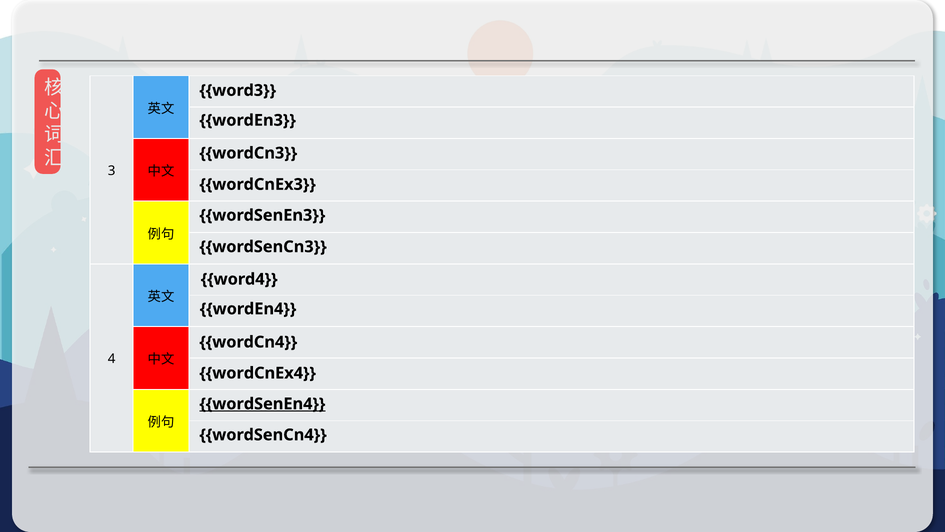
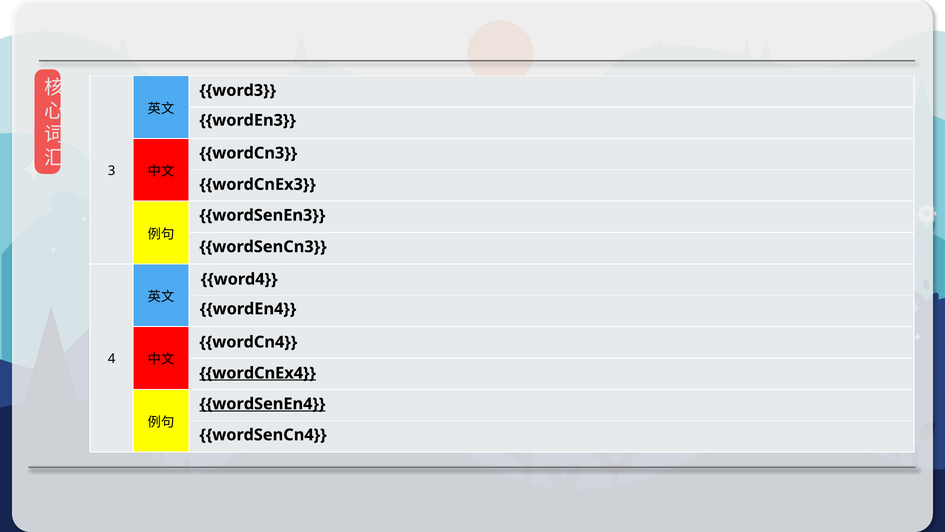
wordCnEx4 underline: none -> present (258, 373)
